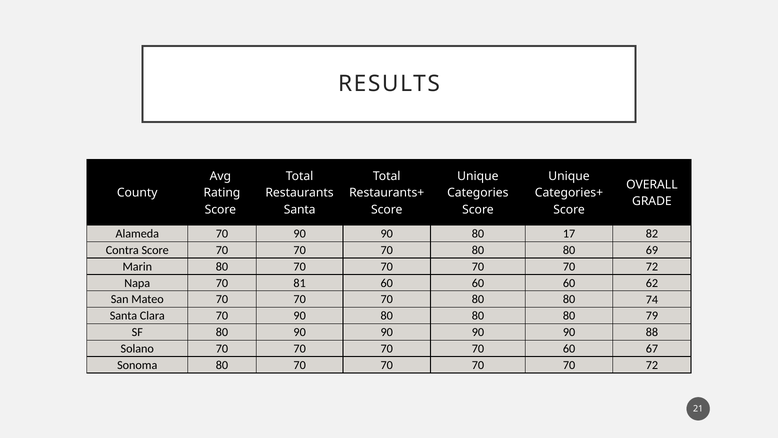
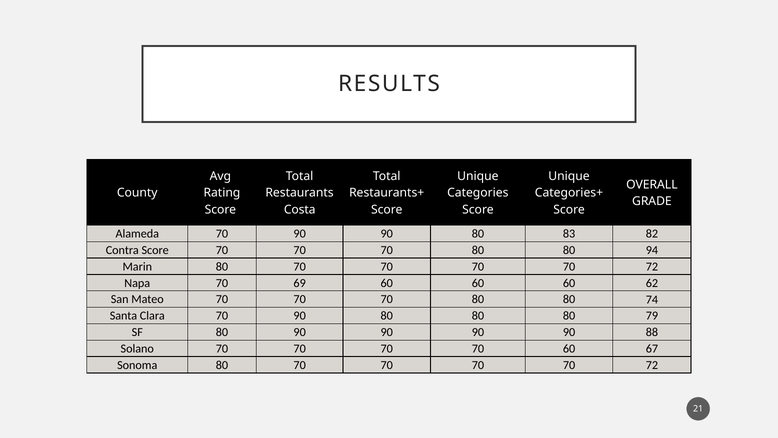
Santa: Santa -> Costa (300, 209)
17: 17 -> 83 (569, 234)
69: 69 -> 94 (652, 250)
81: 81 -> 69 (300, 283)
